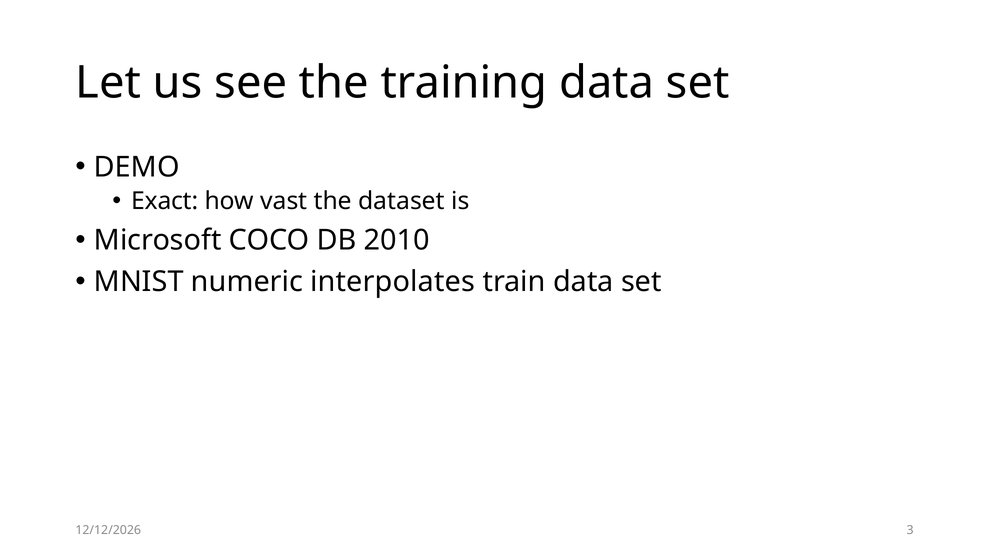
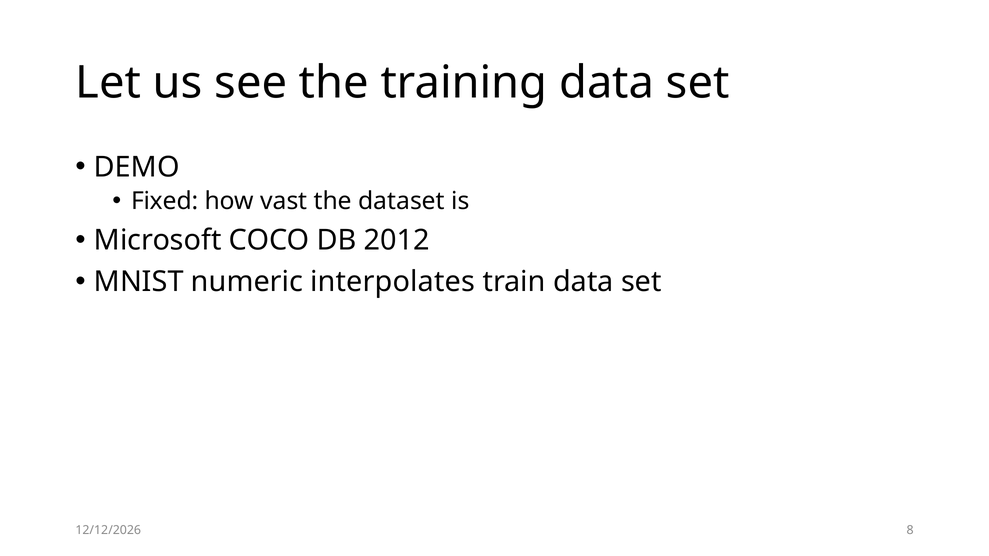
Exact: Exact -> Fixed (165, 201)
2010: 2010 -> 2012 (397, 241)
3: 3 -> 8 (910, 530)
